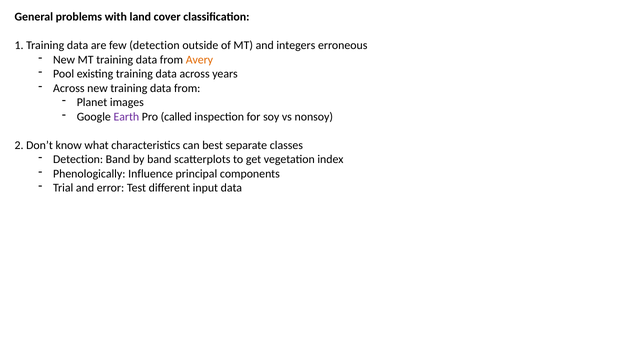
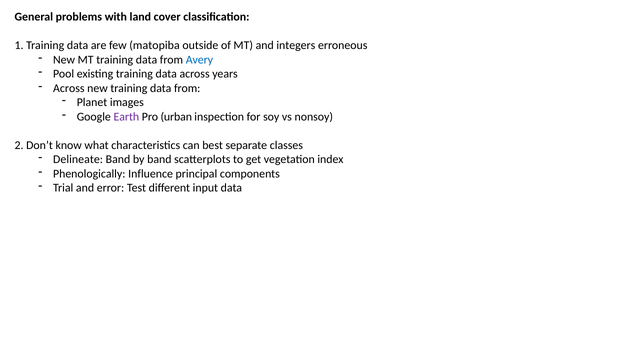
few detection: detection -> matopiba (155, 45)
Avery colour: orange -> blue (199, 60)
called: called -> urban (176, 117)
Detection: Detection -> Delineate (78, 159)
